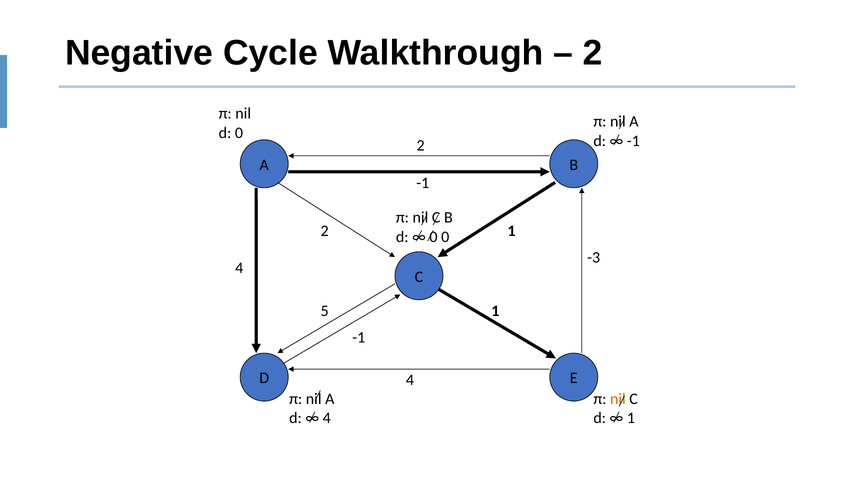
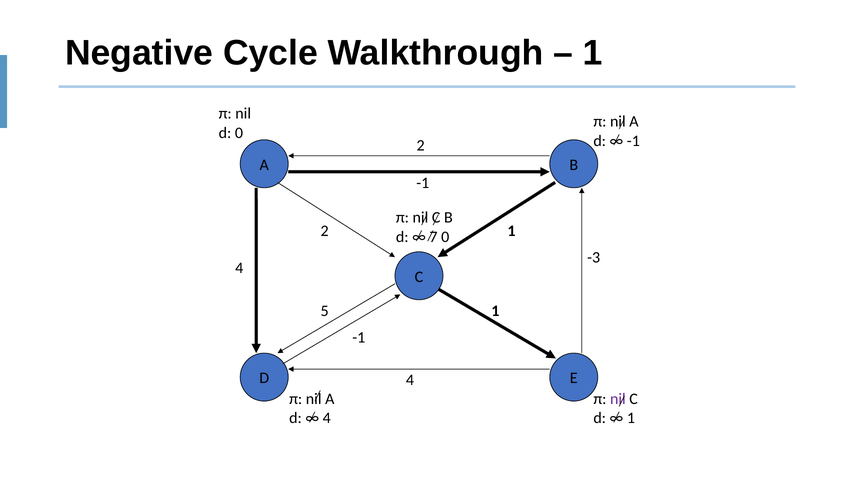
2: 2 -> 1 (593, 53)
0: 0 -> 7 (433, 237)
nil colour: orange -> purple (618, 399)
